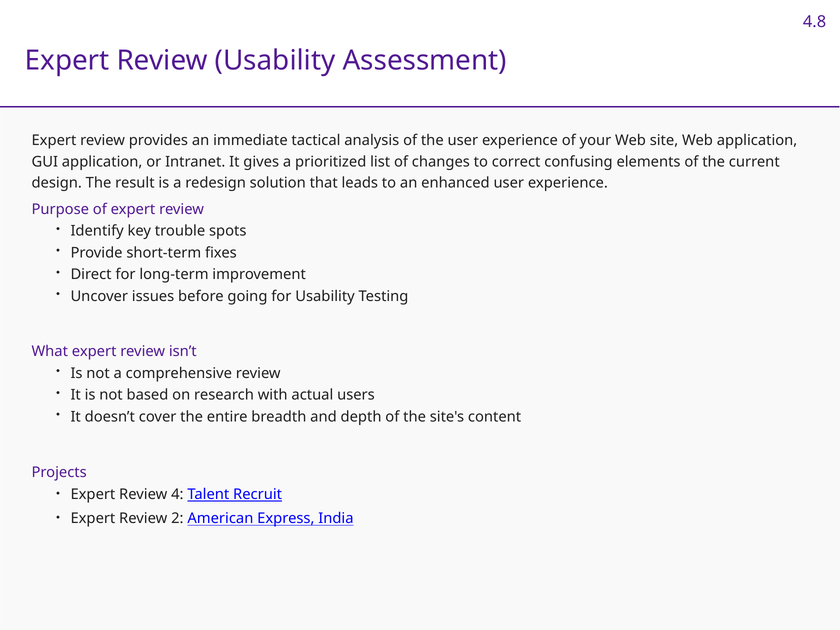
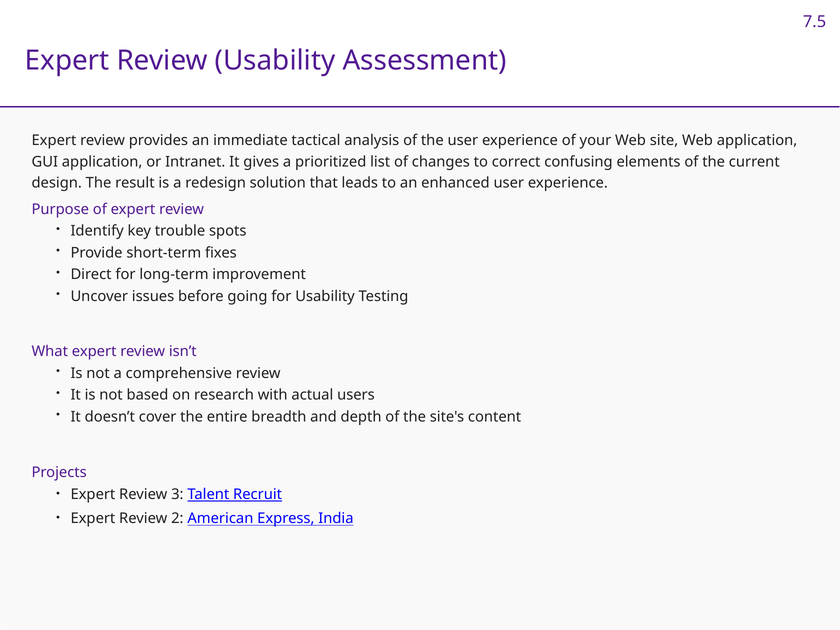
4.8: 4.8 -> 7.5 (815, 22)
4: 4 -> 3 (177, 494)
